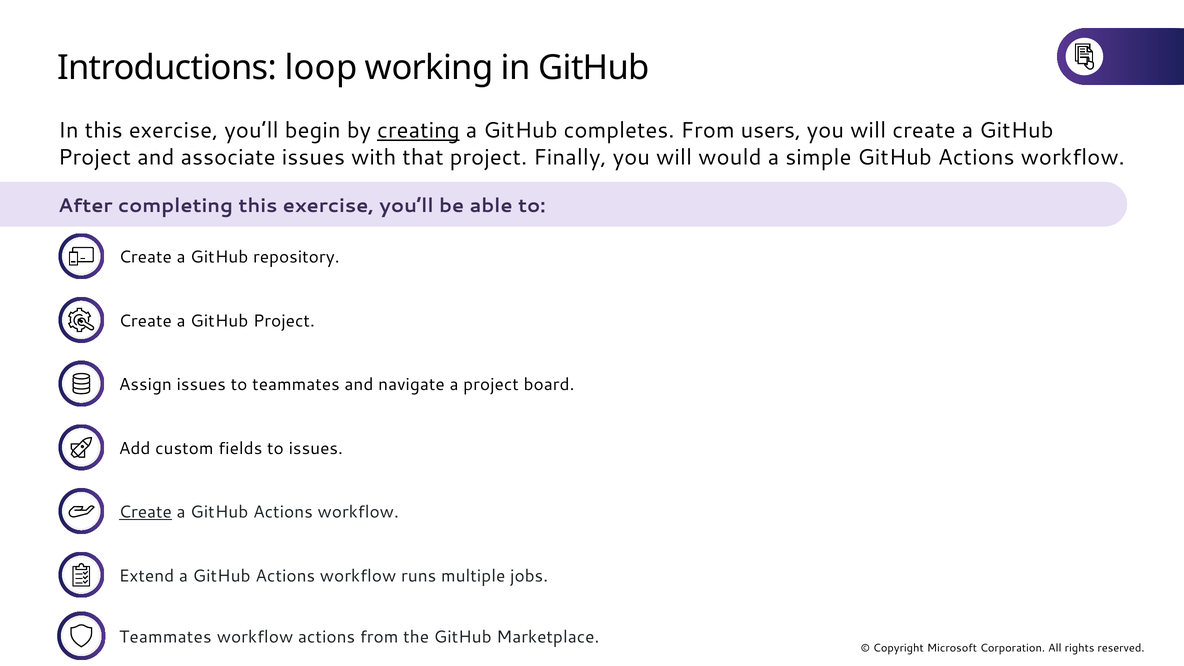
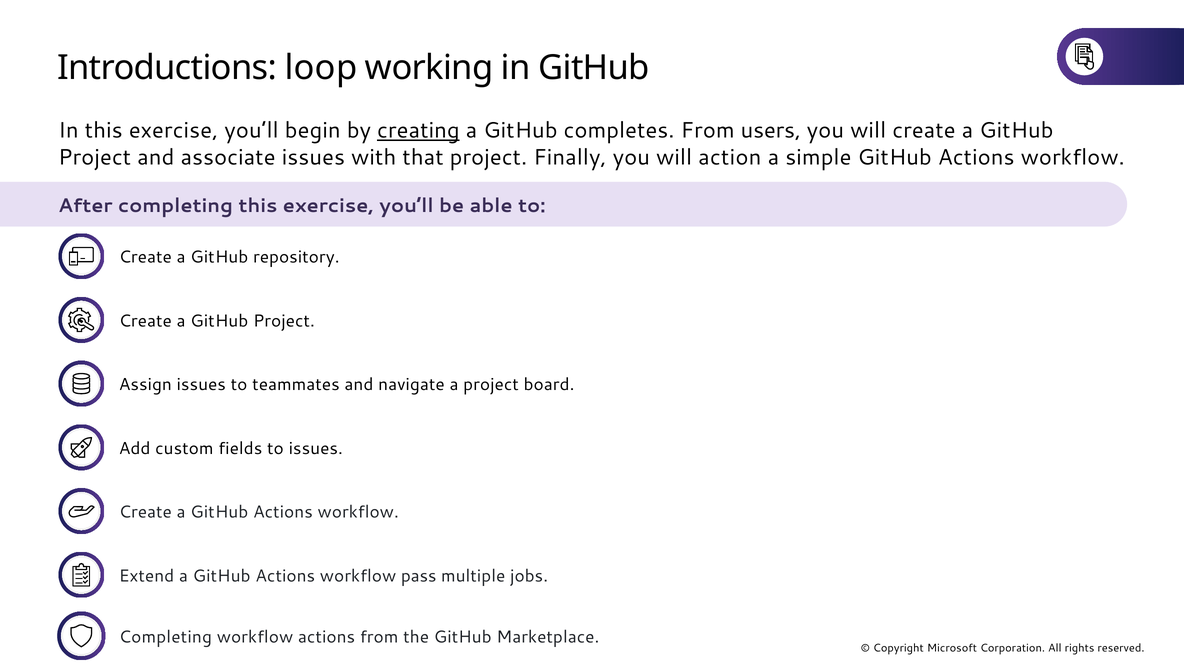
would: would -> action (730, 157)
Create underline: present -> none (145, 512)
runs: runs -> pass (419, 576)
Teammates: Teammates -> Completing (165, 637)
